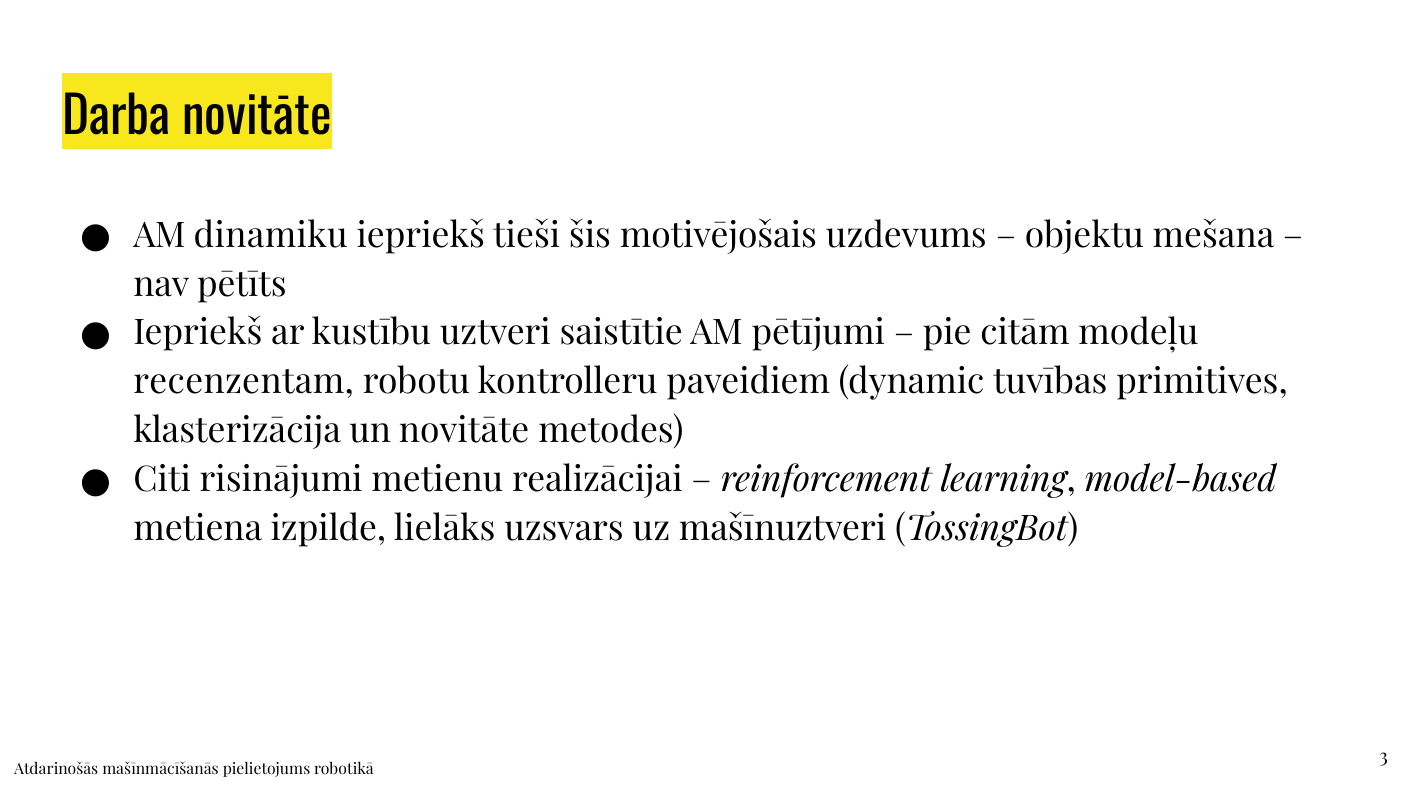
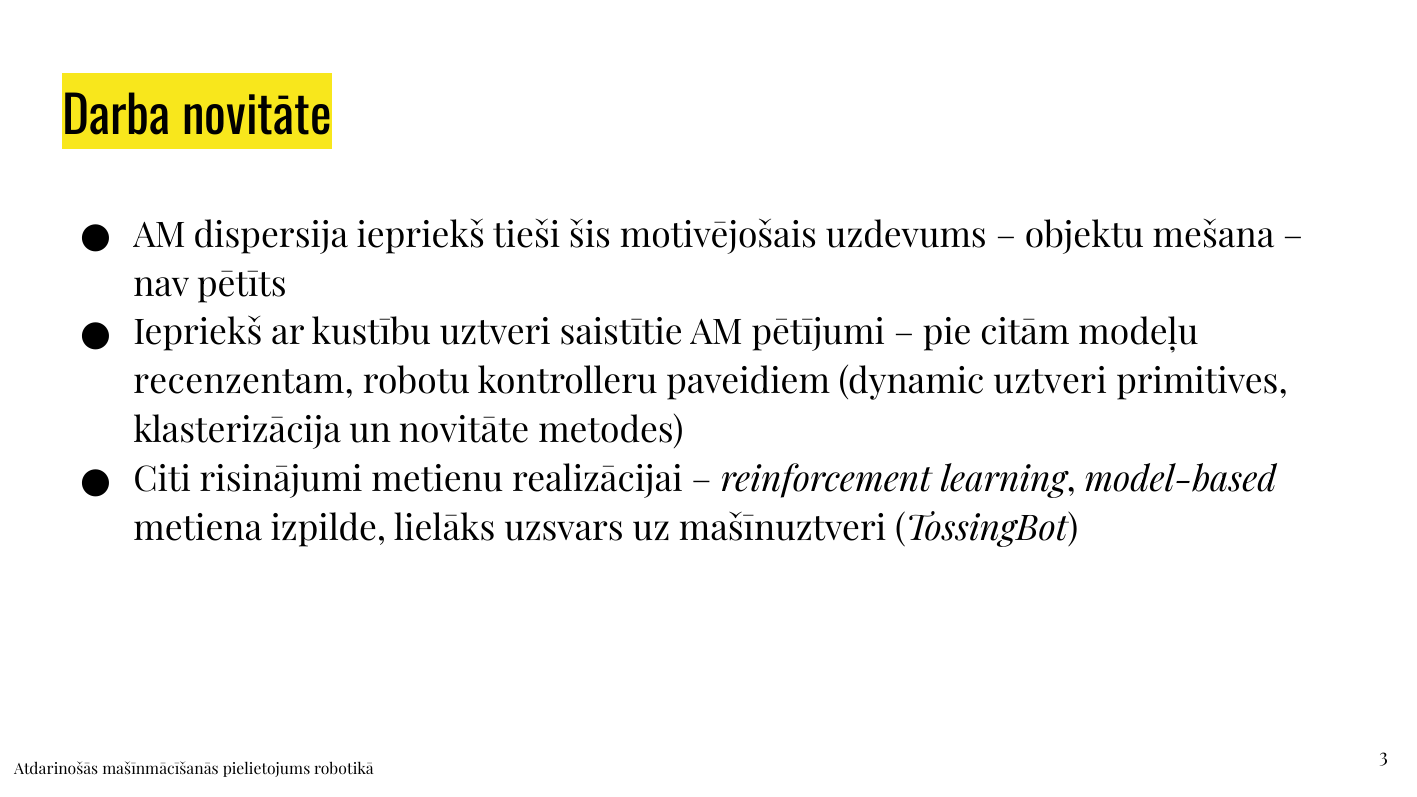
dinamiku: dinamiku -> dispersija (271, 236)
dynamic tuvības: tuvības -> uztveri (1050, 382)
